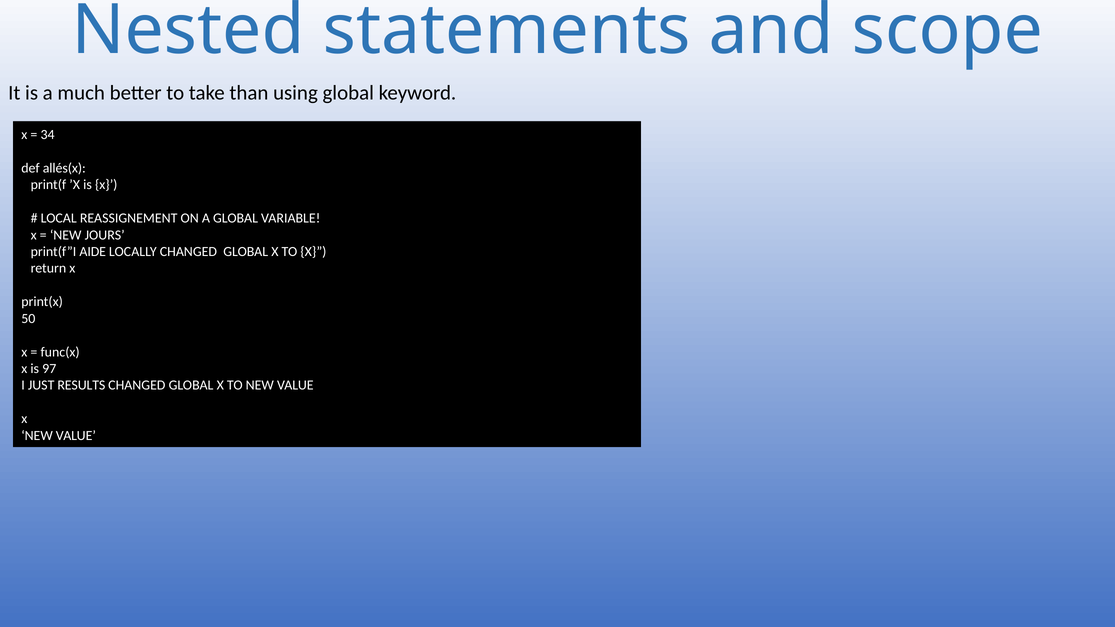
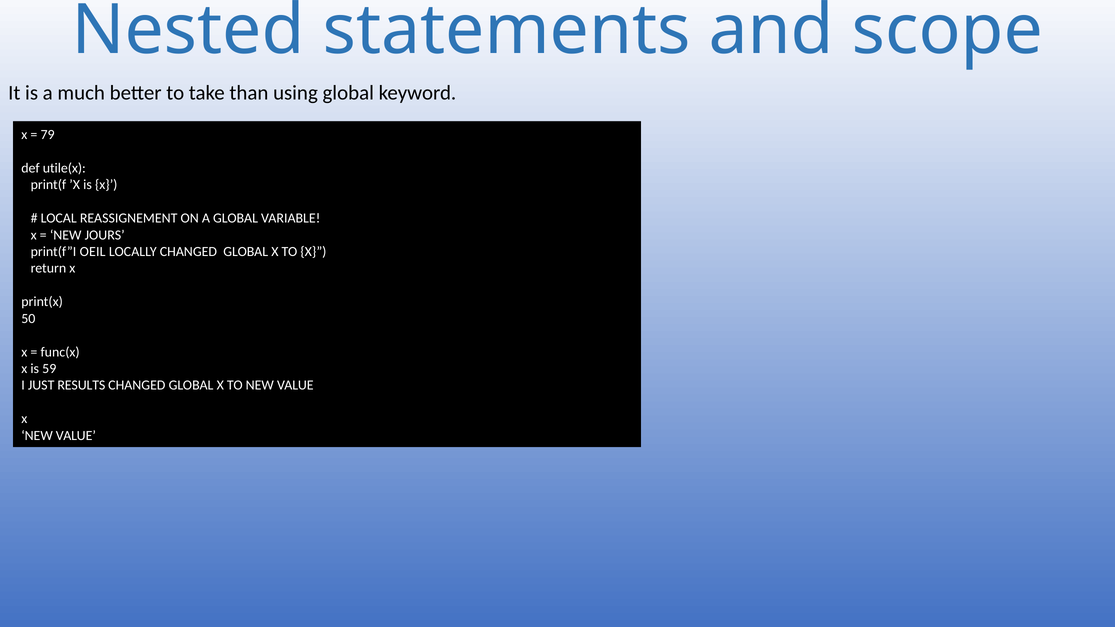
34: 34 -> 79 (48, 135)
allés(x: allés(x -> utile(x (64, 168)
AIDE: AIDE -> OEIL (93, 252)
97: 97 -> 59 (49, 369)
